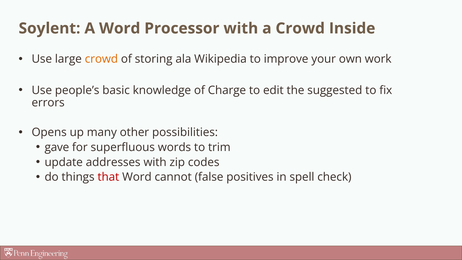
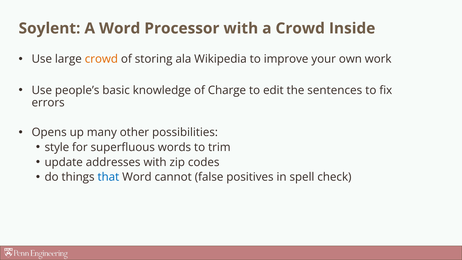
suggested: suggested -> sentences (335, 90)
gave: gave -> style (57, 147)
that colour: red -> blue (108, 177)
